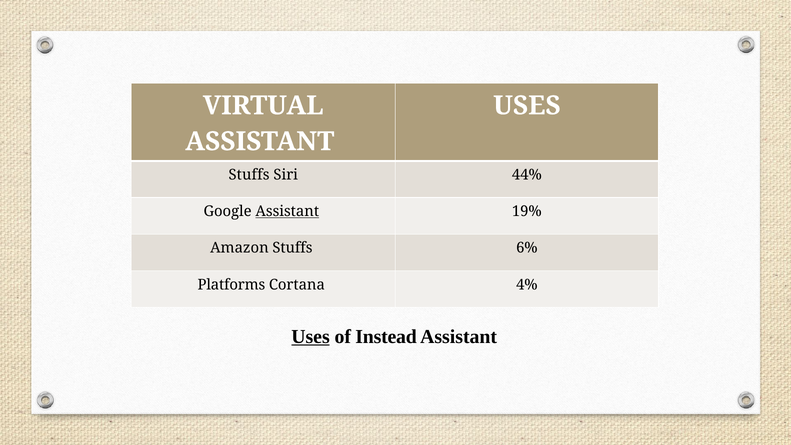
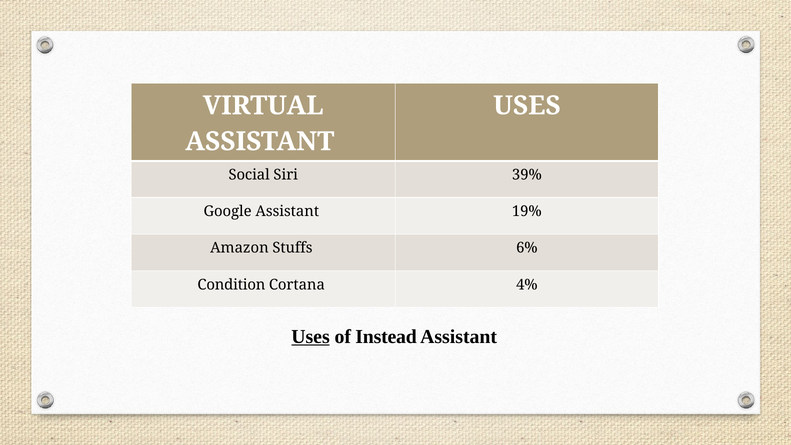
Stuffs: Stuffs -> Social (249, 175)
44%: 44% -> 39% (527, 175)
Assistant underline: present -> none (287, 211)
Platforms: Platforms -> Condition (231, 285)
